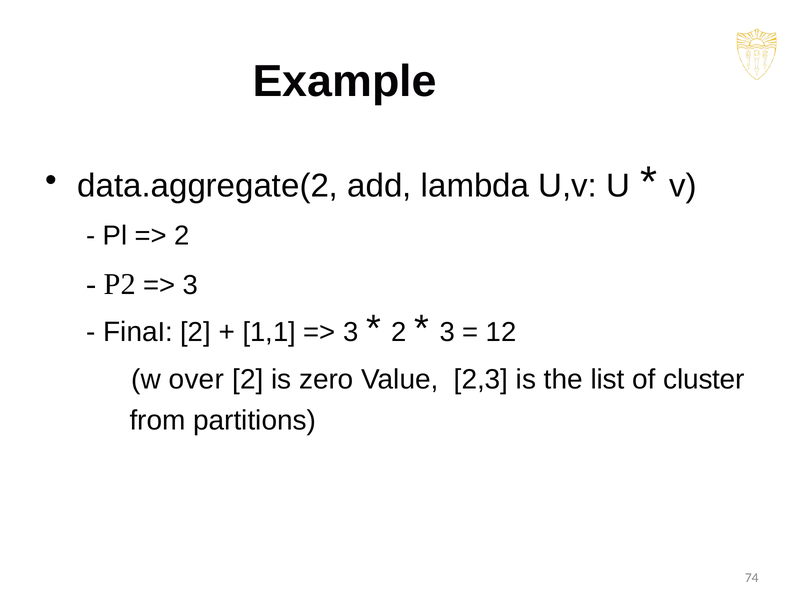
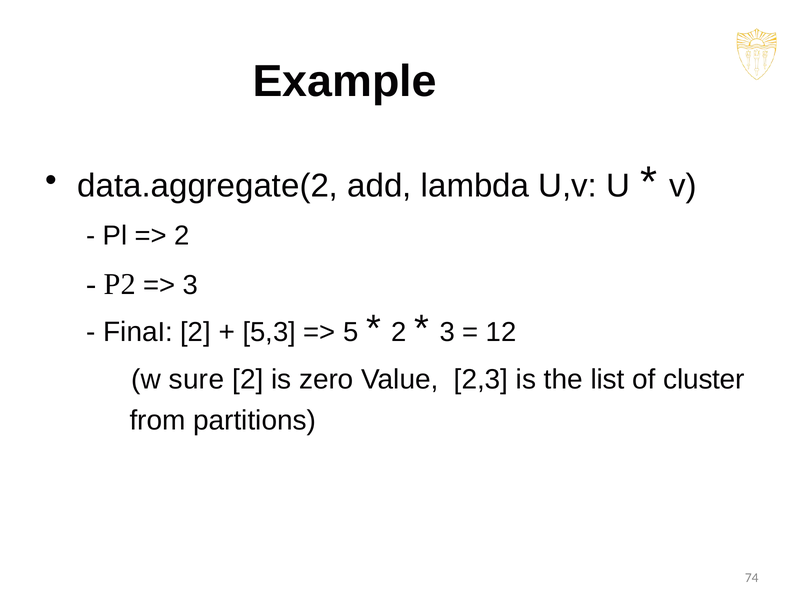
1,1: 1,1 -> 5,3 (269, 332)
3: 3 -> 5 (351, 332)
over: over -> sure (196, 380)
